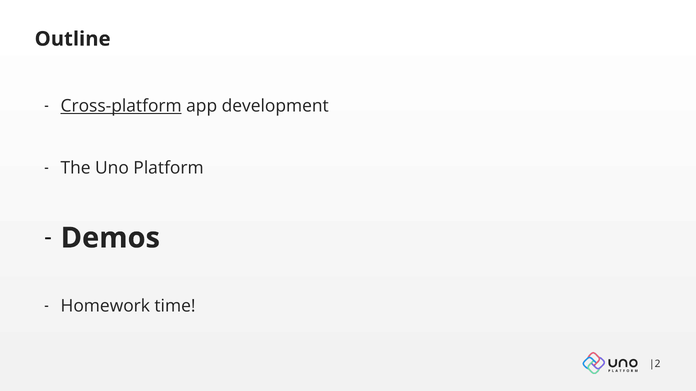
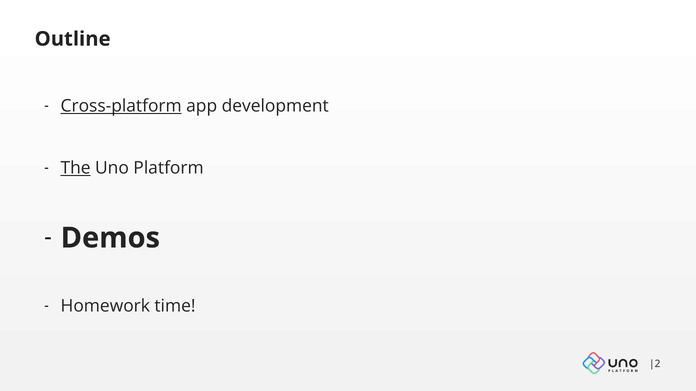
The underline: none -> present (76, 168)
